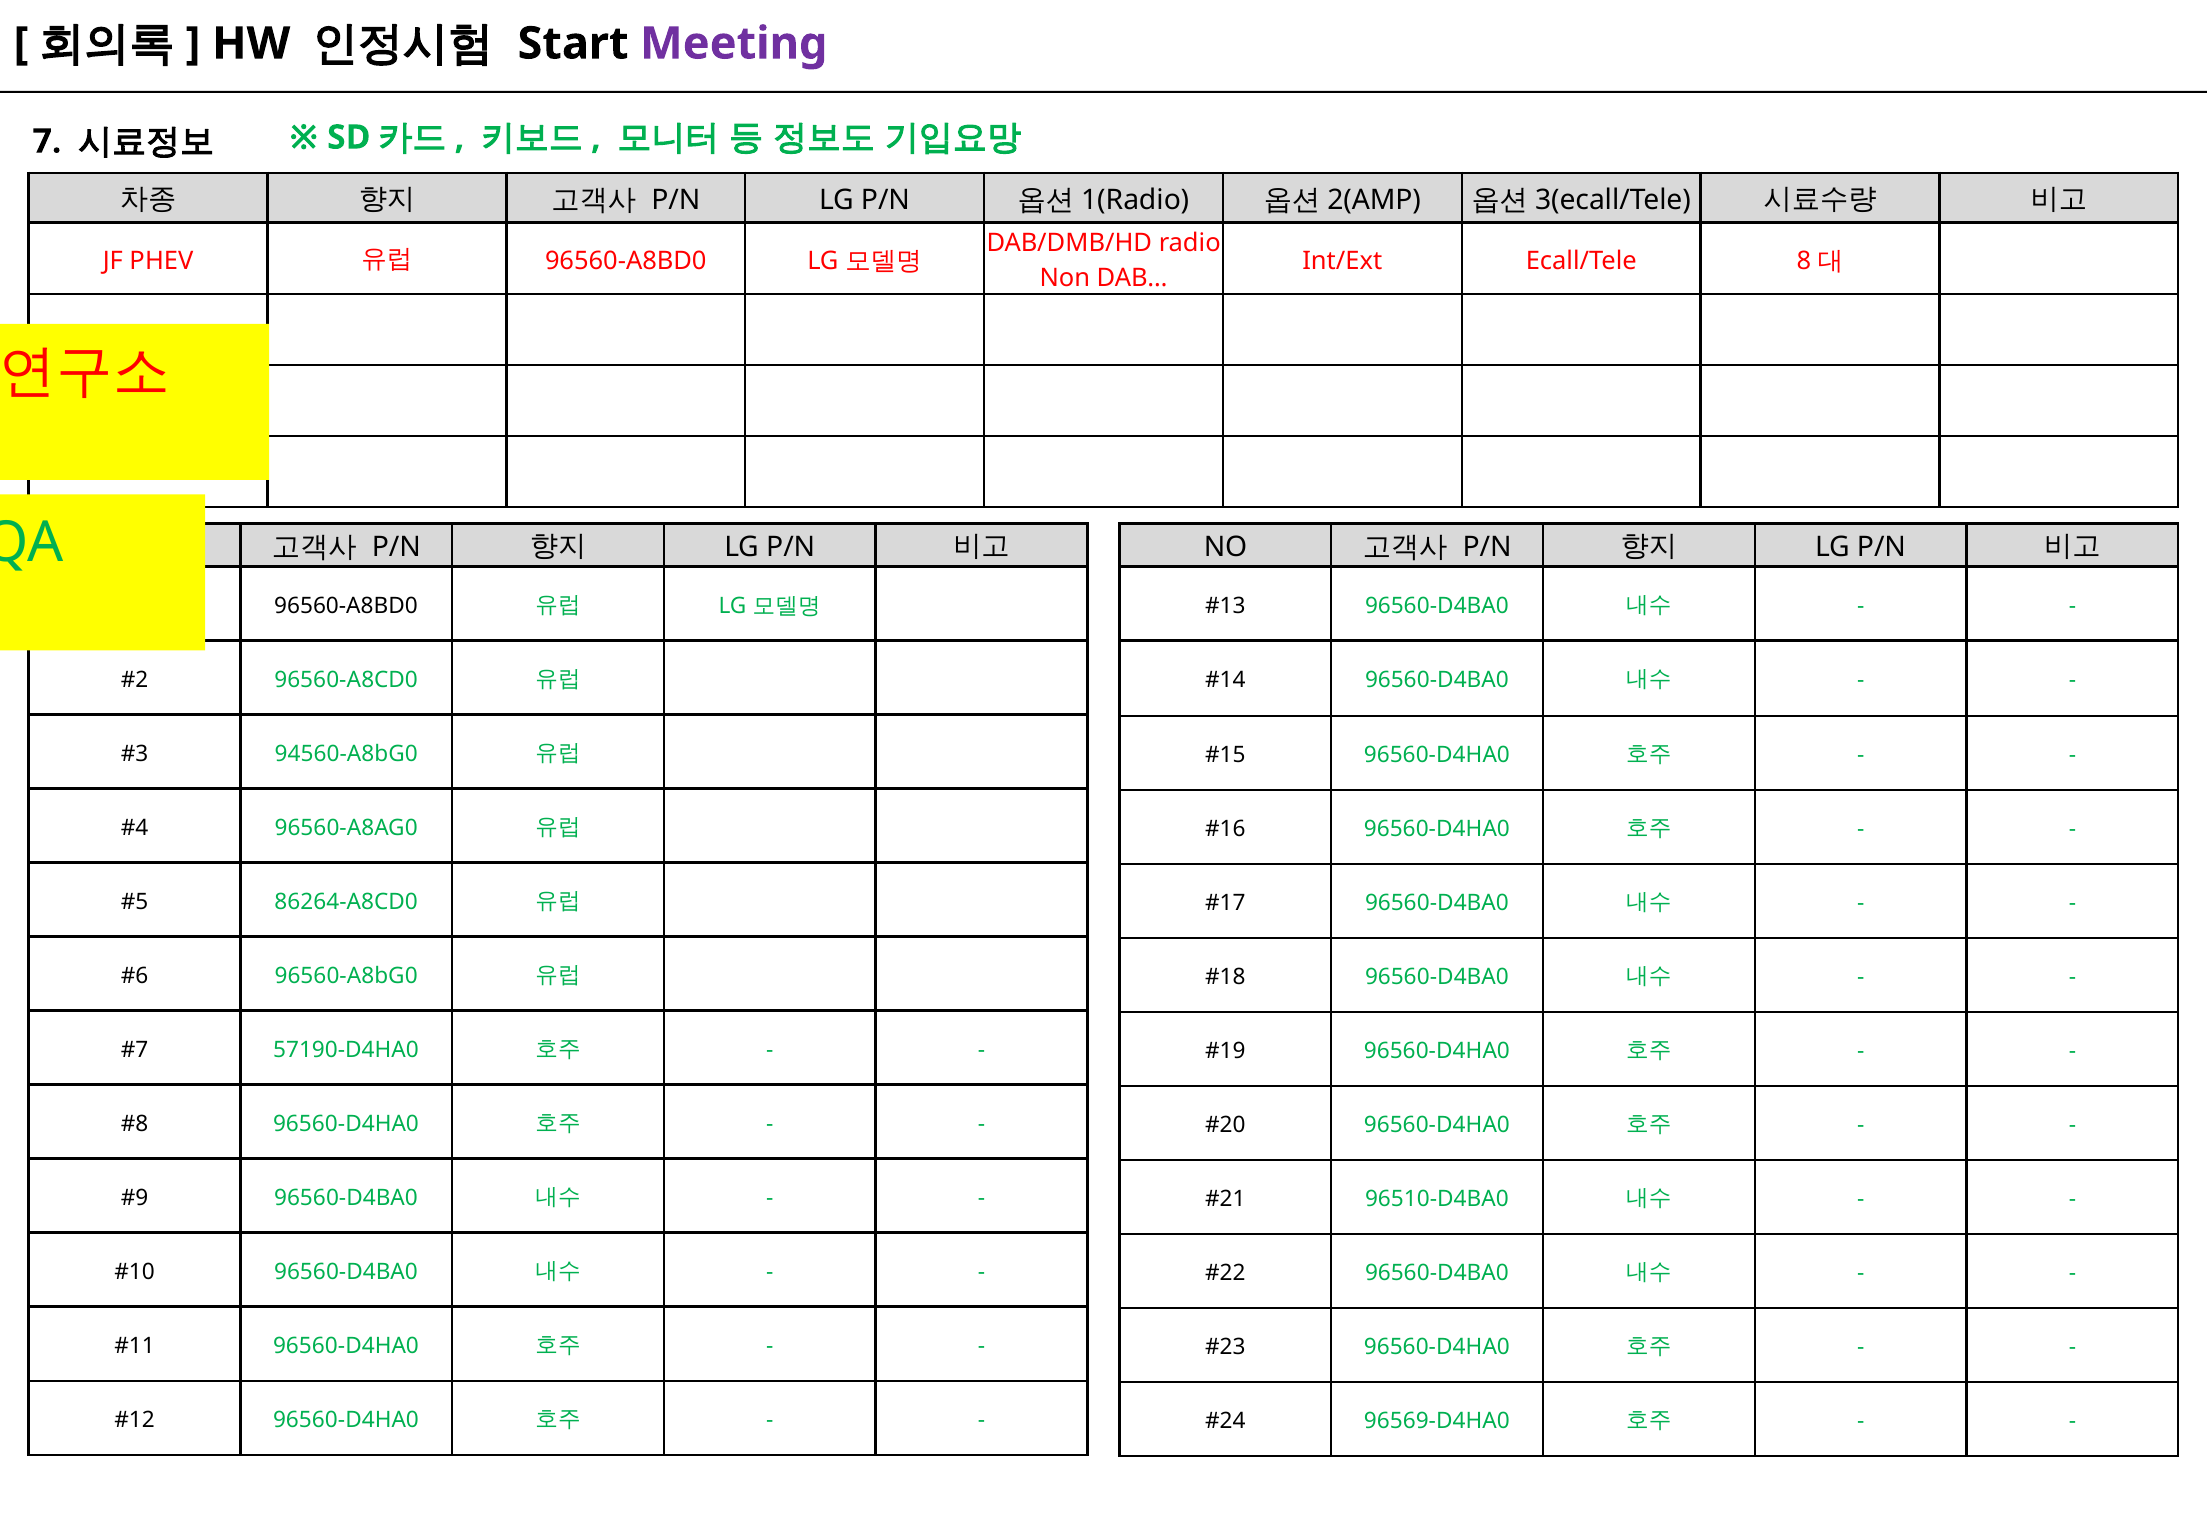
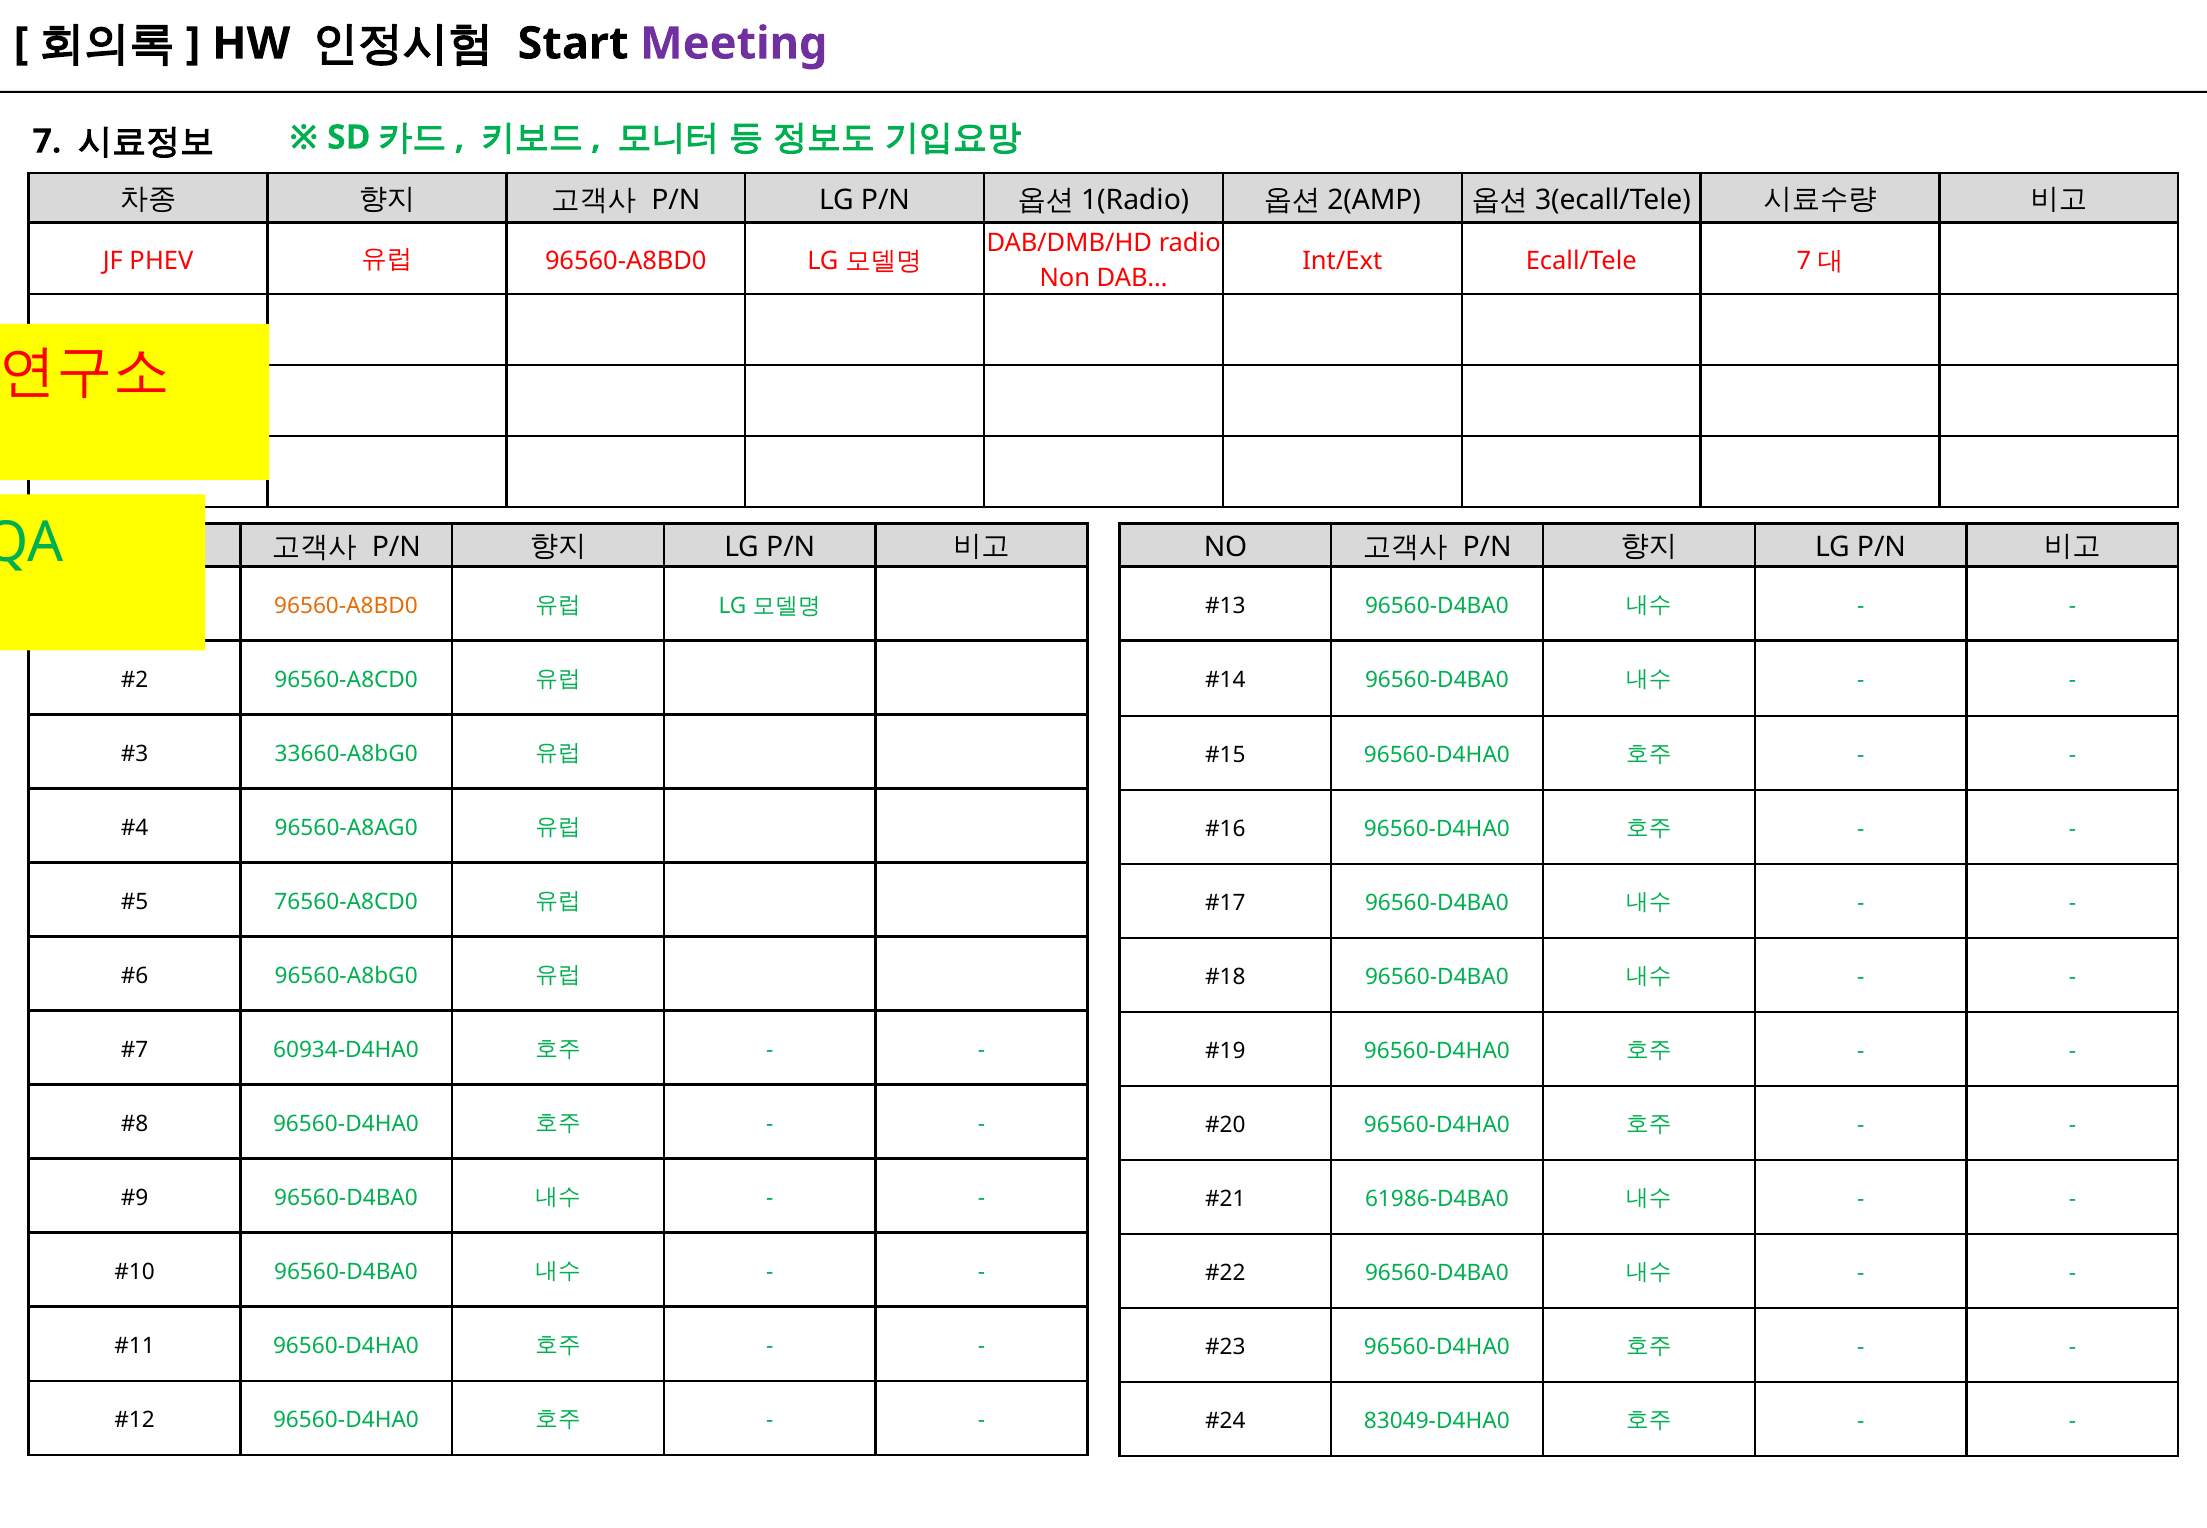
Ecall/Tele 8: 8 -> 7 (1804, 261)
96560-A8BD0 colour: black -> orange (346, 606)
94560-A8bG0: 94560-A8bG0 -> 33660-A8bG0 (346, 754)
86264-A8CD0: 86264-A8CD0 -> 76560-A8CD0 (346, 902)
57190-D4HA0: 57190-D4HA0 -> 60934-D4HA0 (346, 1050)
96510-D4BA0: 96510-D4BA0 -> 61986-D4BA0 (1437, 1199)
96569-D4HA0: 96569-D4HA0 -> 83049-D4HA0 (1437, 1421)
